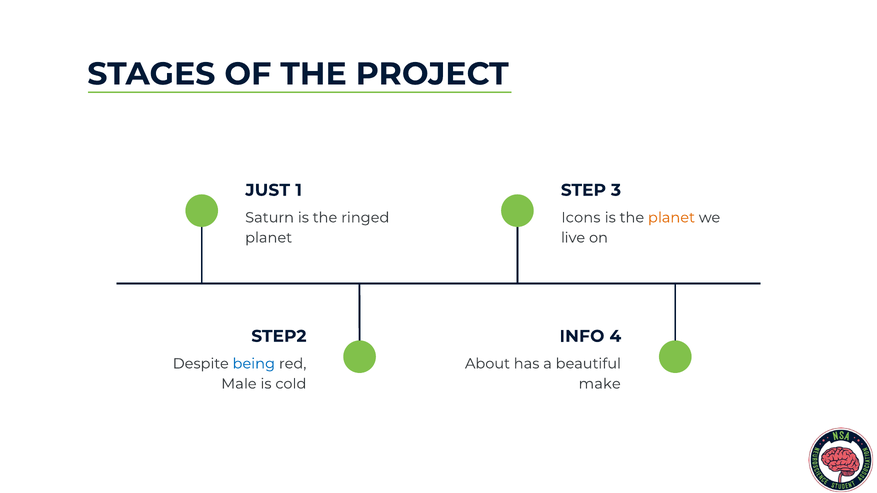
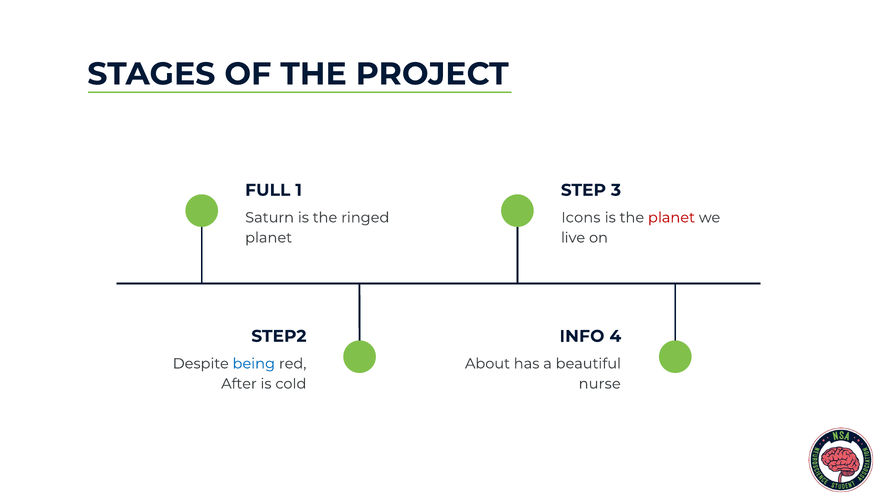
JUST: JUST -> FULL (268, 190)
planet colour: orange -> red (671, 218)
Male: Male -> After (239, 384)
make: make -> nurse (600, 384)
